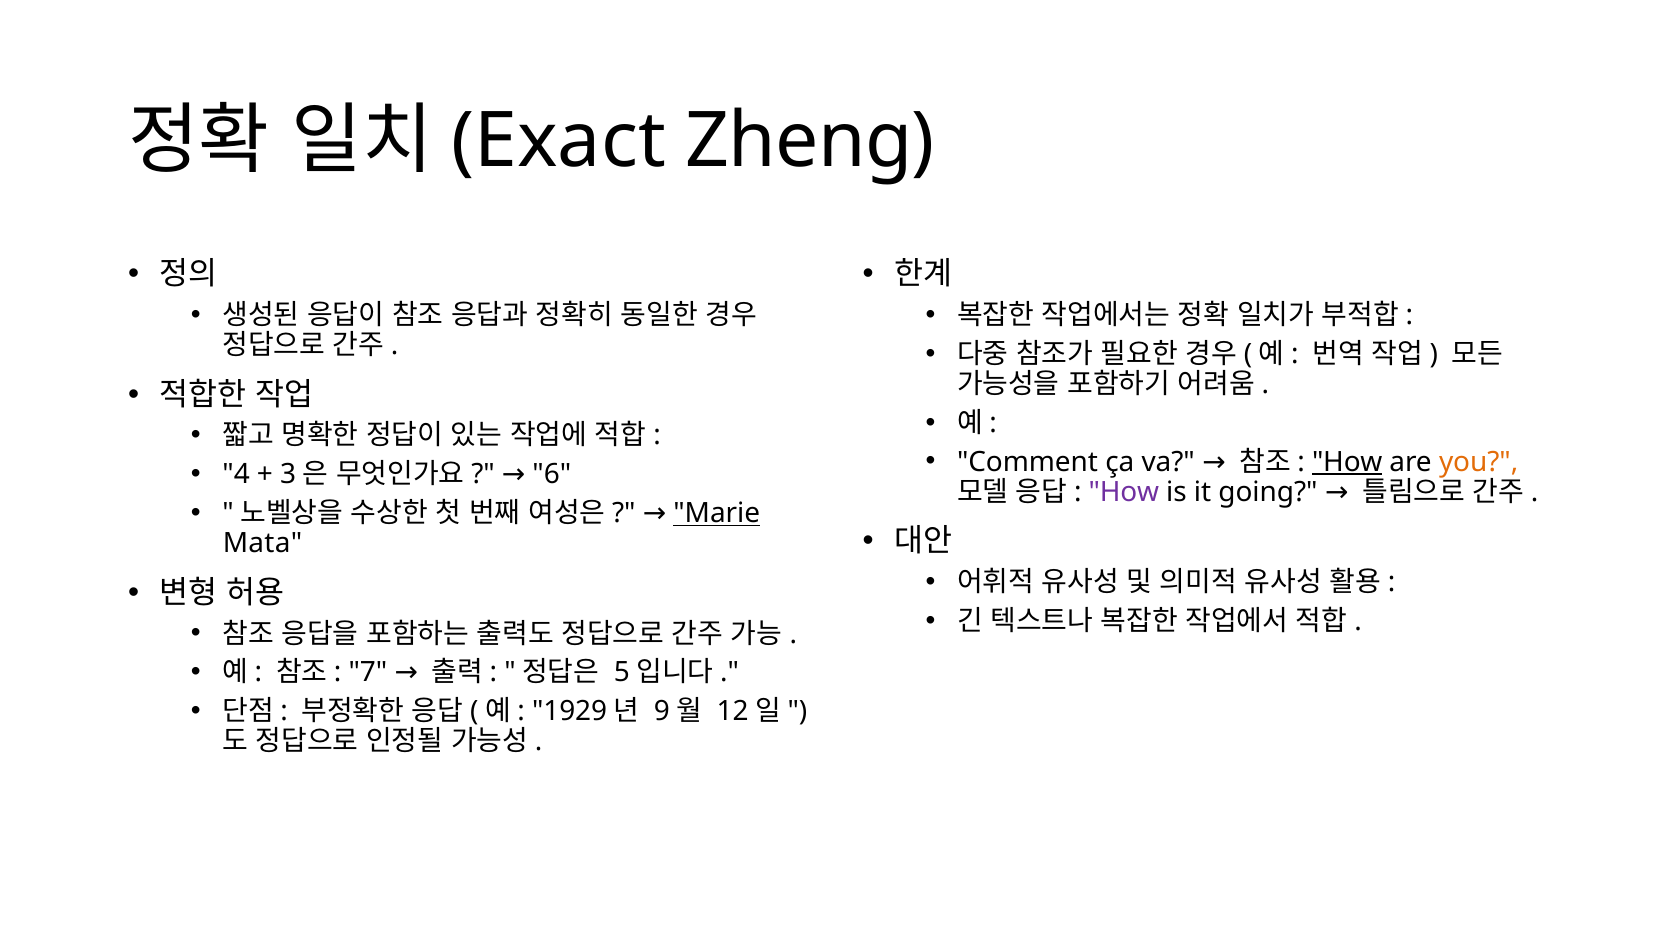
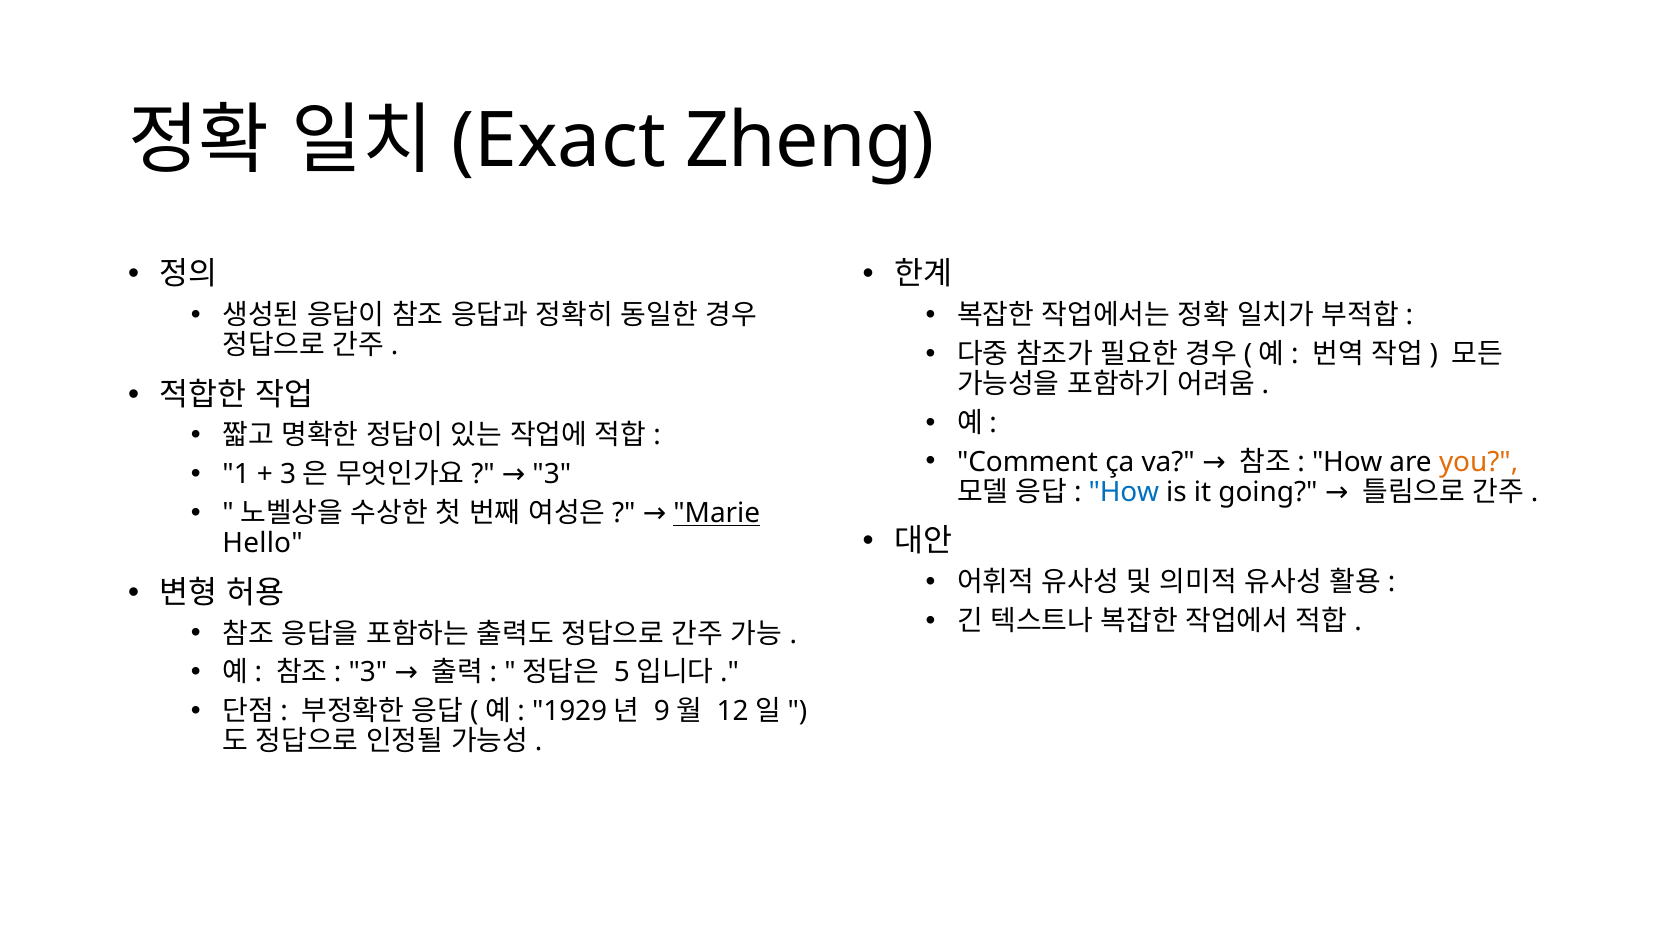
How underline: present -> none (1347, 462)
4: 4 -> 1 (236, 475)
6: 6 -> 3 (552, 475)
How colour: purple -> blue (1124, 492)
Mata: Mata -> Hello (263, 544)
7: 7 -> 3 (368, 673)
